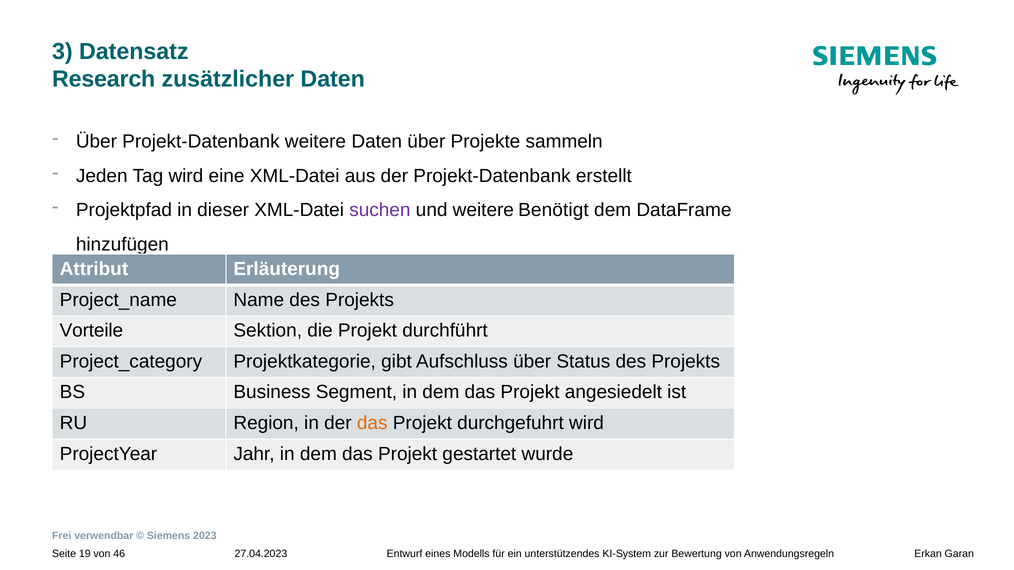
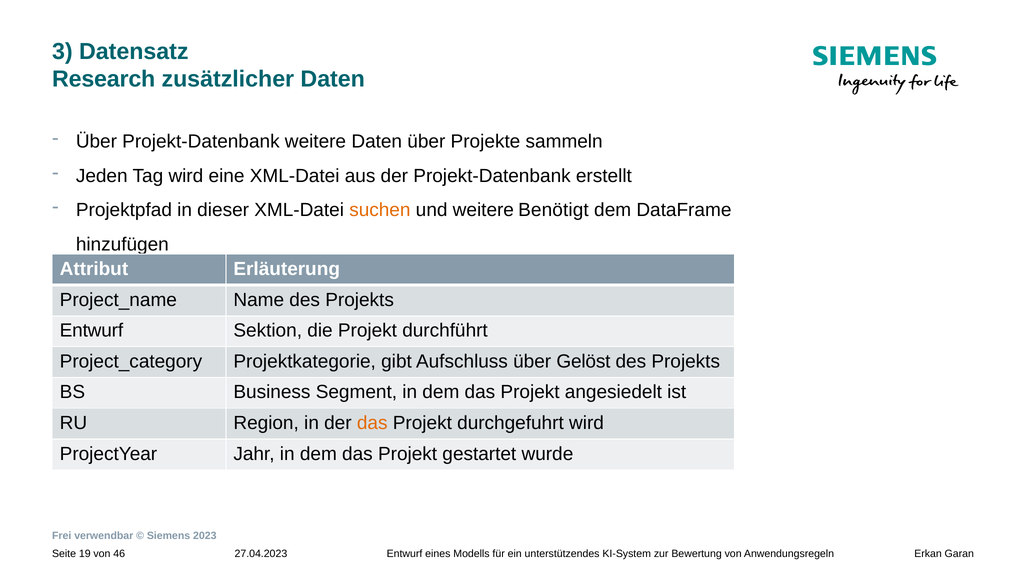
suchen colour: purple -> orange (380, 210)
Vorteile: Vorteile -> Entwurf (91, 331)
Status: Status -> Gelöst (583, 362)
